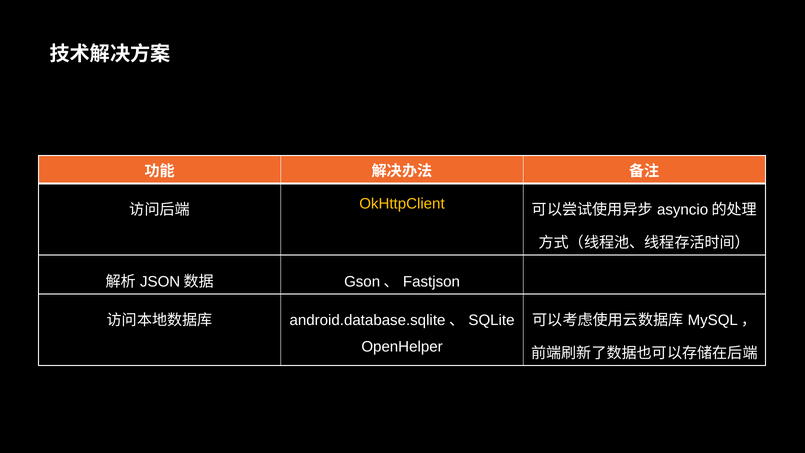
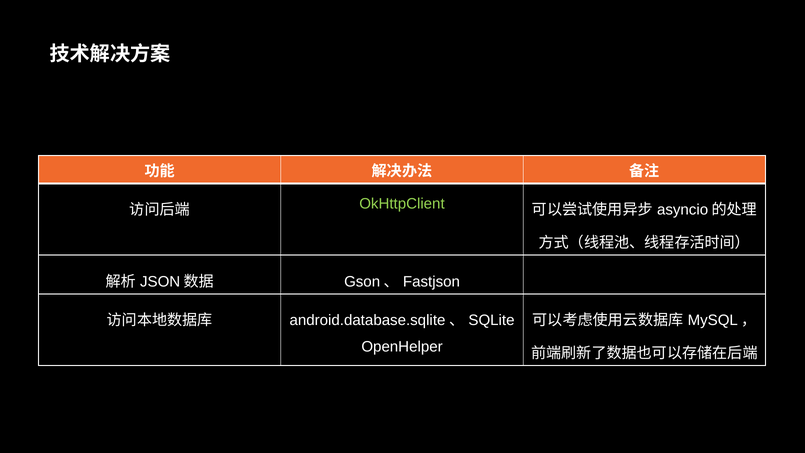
OkHttpClient colour: yellow -> light green (402, 204)
